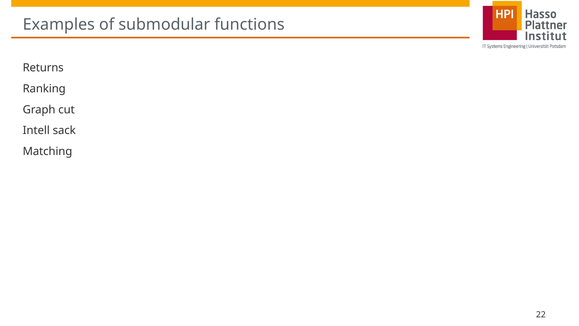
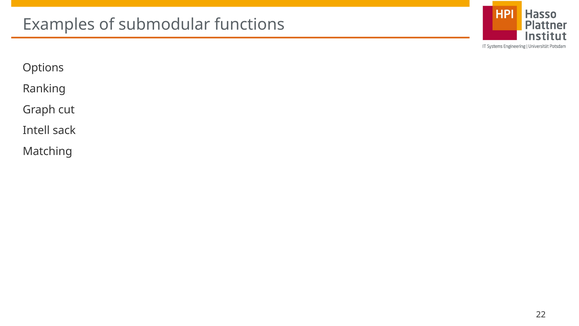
Returns: Returns -> Options (43, 68)
